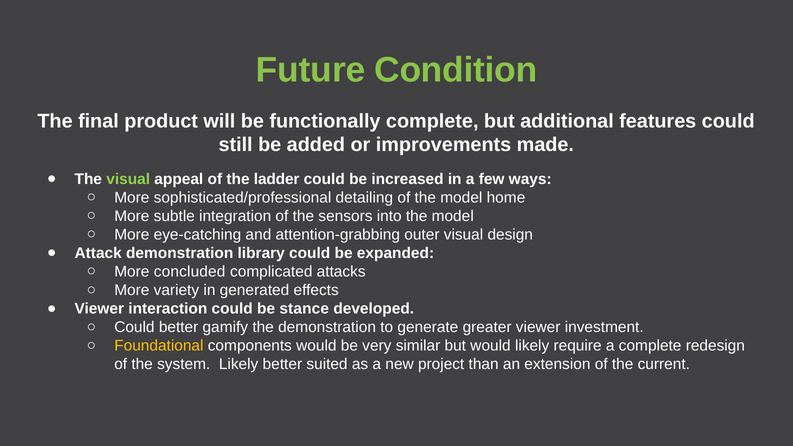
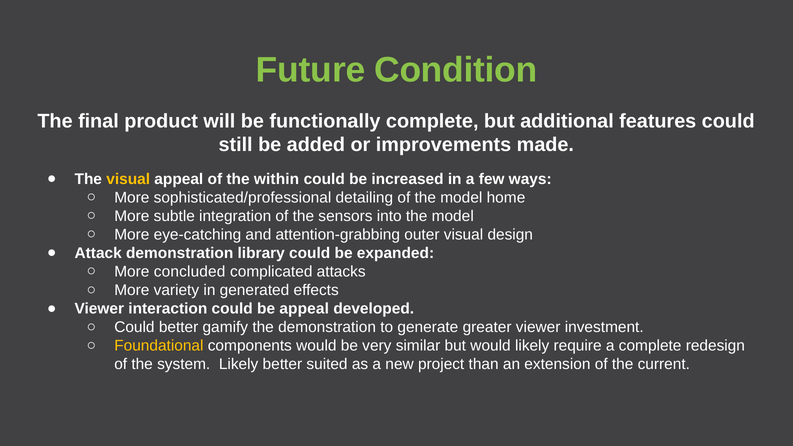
visual colour: light green -> yellow (128, 179)
ladder: ladder -> within (277, 179)
be stance: stance -> appeal (304, 309)
